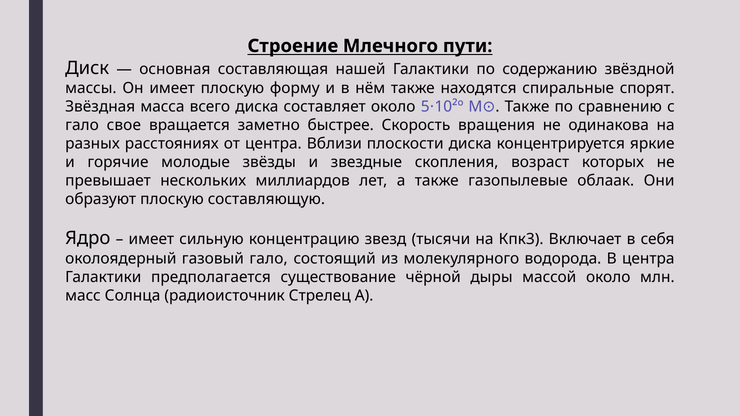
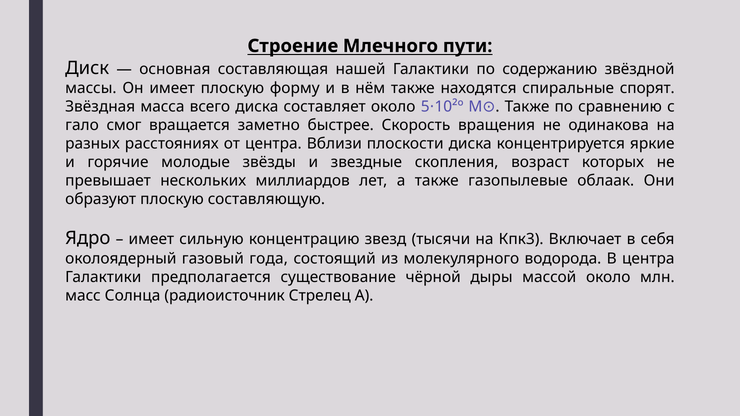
свое: свое -> смог (124, 125)
газовый гало: гало -> года (269, 259)
